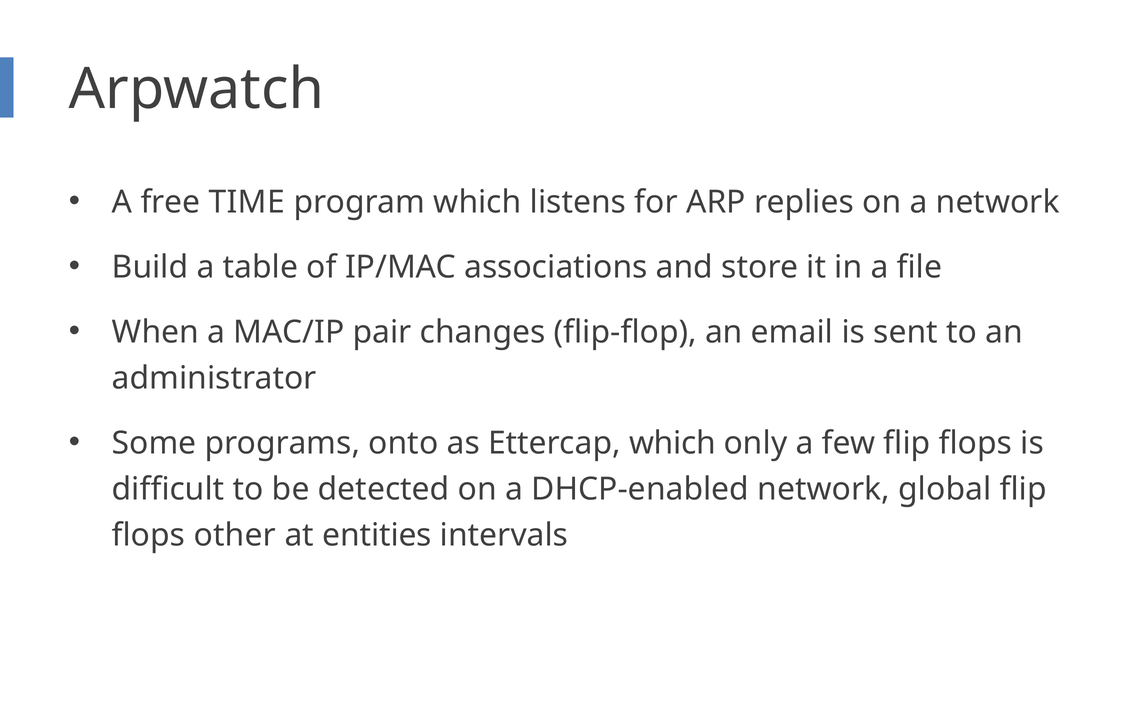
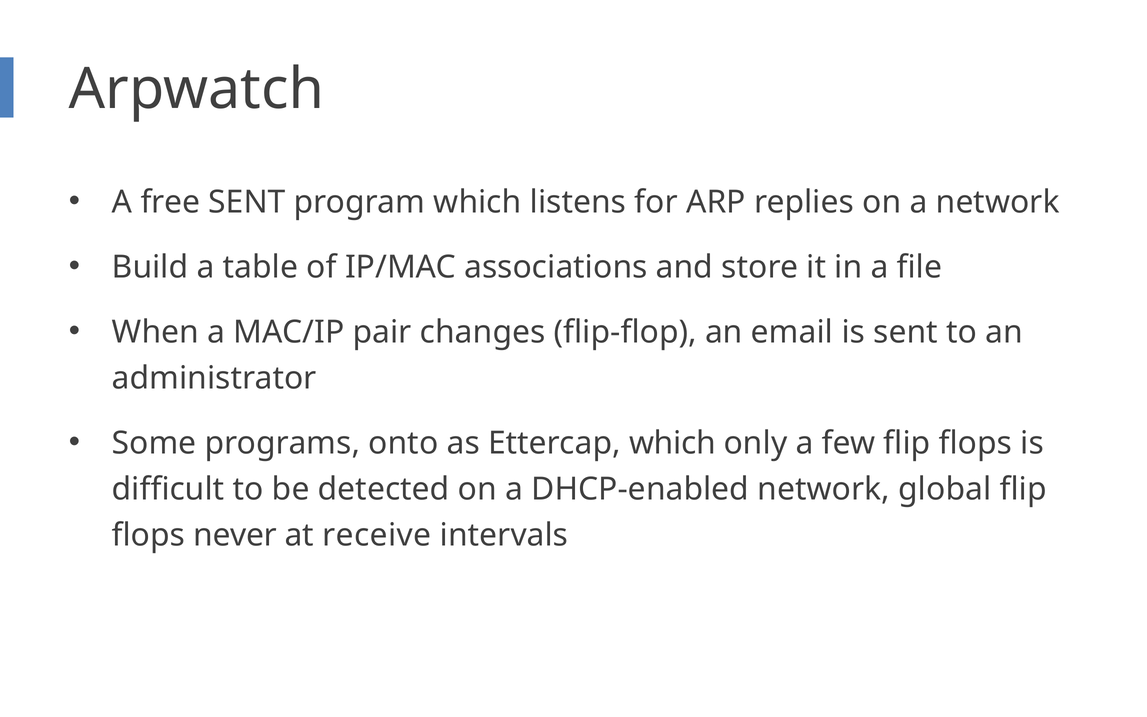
free TIME: TIME -> SENT (247, 202)
other: other -> never (235, 535)
entities: entities -> receive (377, 535)
